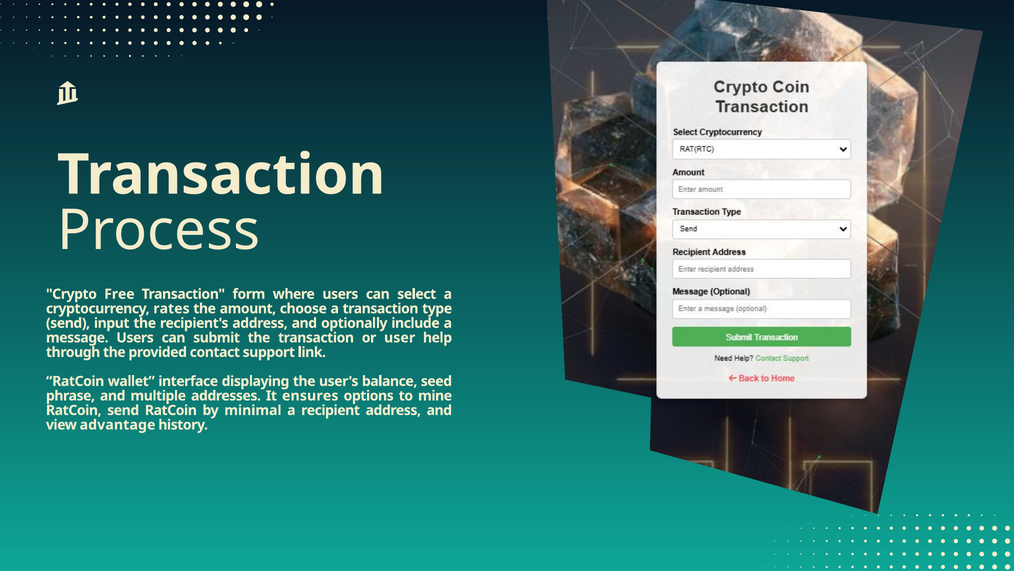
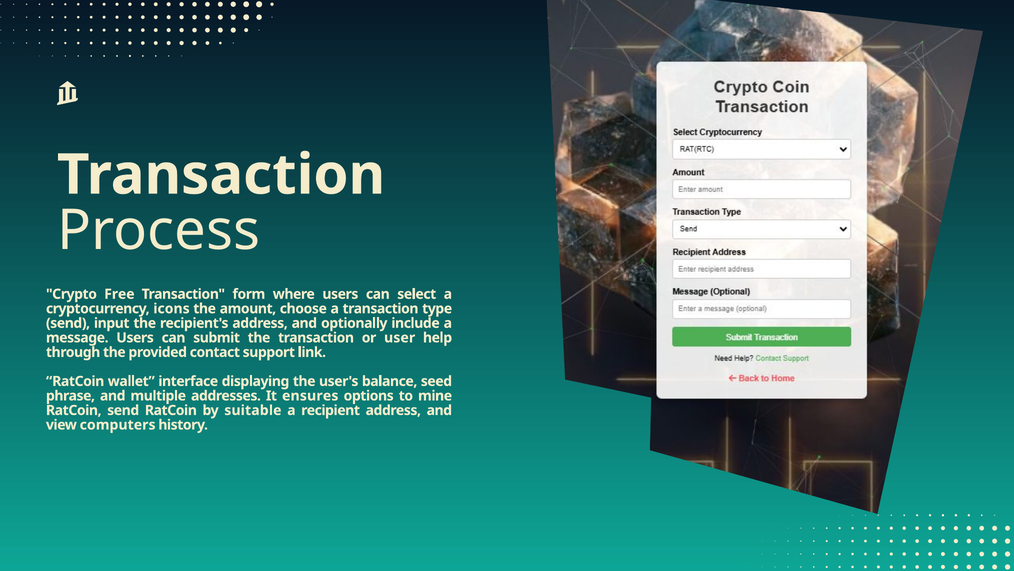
rates: rates -> icons (171, 308)
minimal: minimal -> suitable (253, 410)
advantage: advantage -> computers (118, 424)
